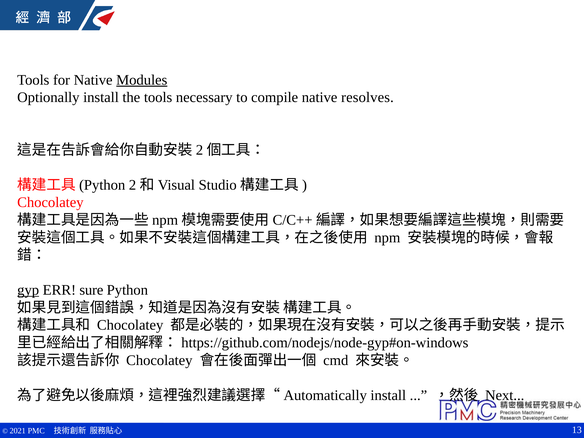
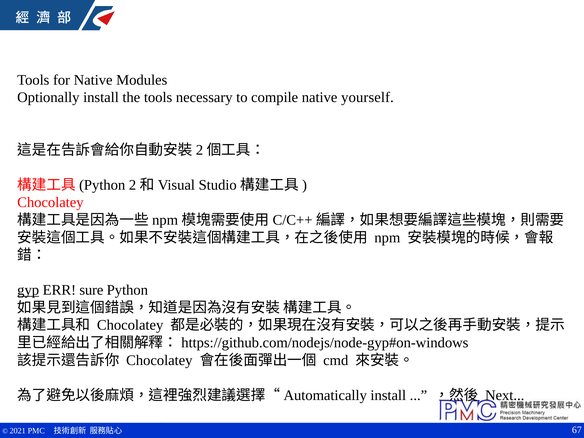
Modules underline: present -> none (142, 80)
resolves: resolves -> yourself (367, 97)
13: 13 -> 67 (577, 430)
